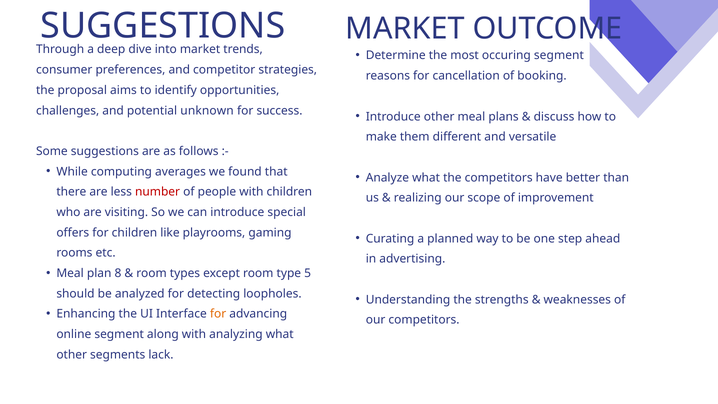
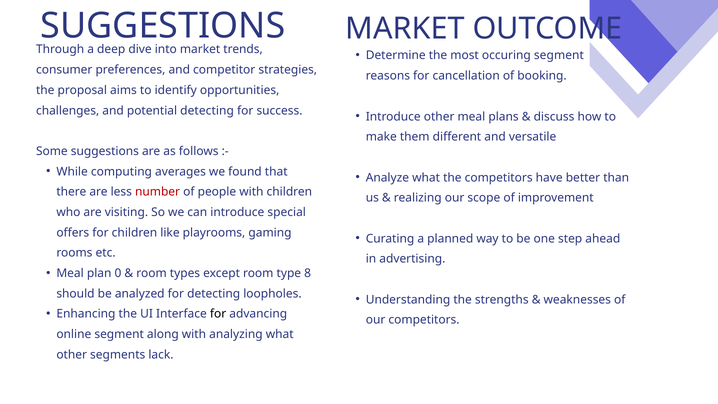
potential unknown: unknown -> detecting (207, 111)
8: 8 -> 0 (118, 273)
5: 5 -> 8 (308, 273)
for colour: orange -> black (218, 314)
